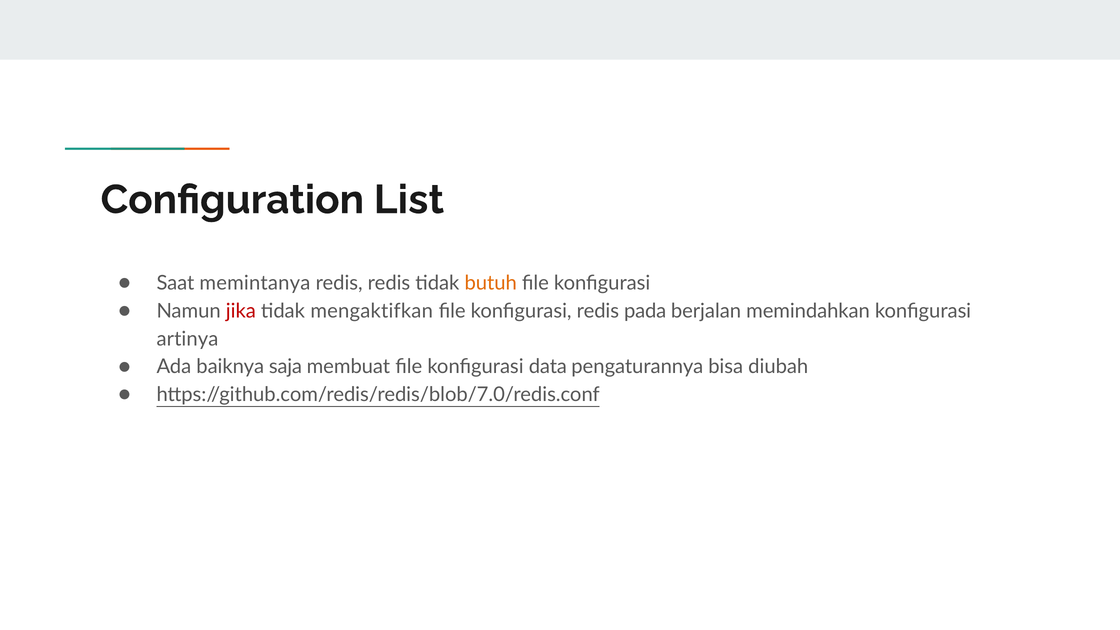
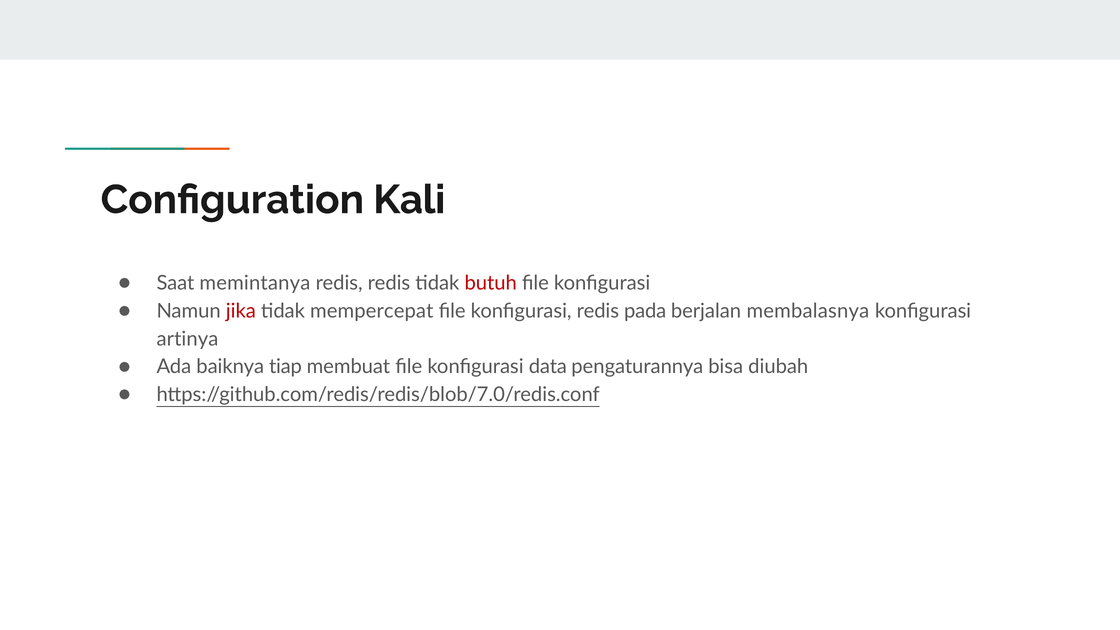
List: List -> Kali (409, 200)
butuh colour: orange -> red (491, 283)
mengaktifkan: mengaktifkan -> mempercepat (372, 311)
memindahkan: memindahkan -> membalasnya (808, 311)
saja: saja -> tiap (285, 367)
